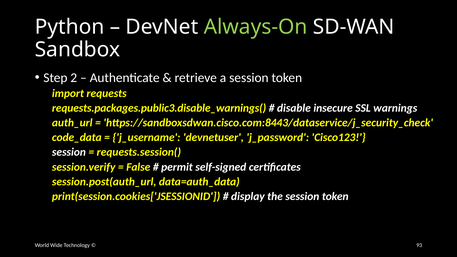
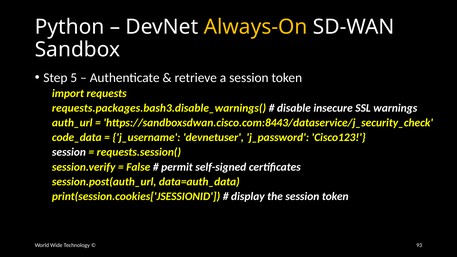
Always-On colour: light green -> yellow (256, 27)
2: 2 -> 5 (74, 78)
requests.packages.public3.disable_warnings(: requests.packages.public3.disable_warnings( -> requests.packages.bash3.disable_warnings( (159, 108)
